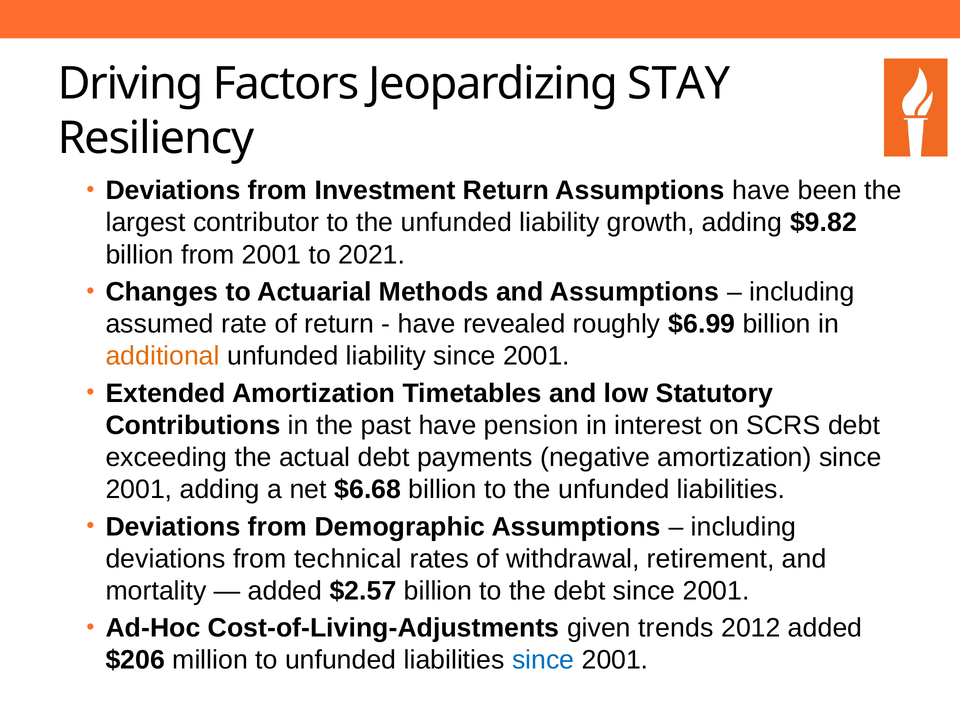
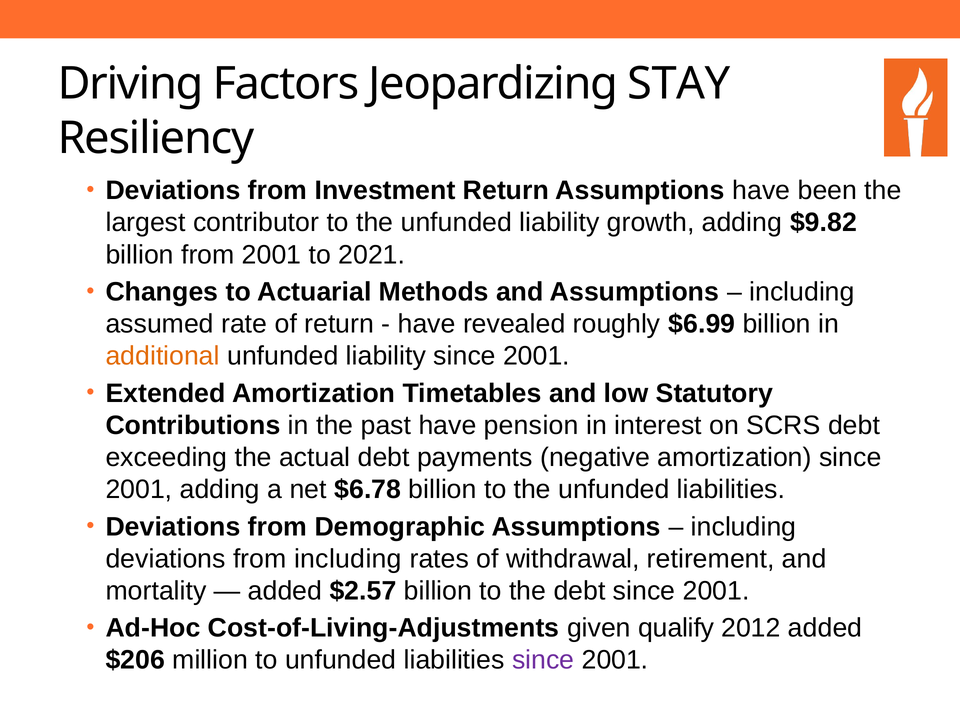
$6.68: $6.68 -> $6.78 (368, 489)
from technical: technical -> including (348, 559)
trends: trends -> qualify (676, 628)
since colour: blue -> purple (543, 660)
